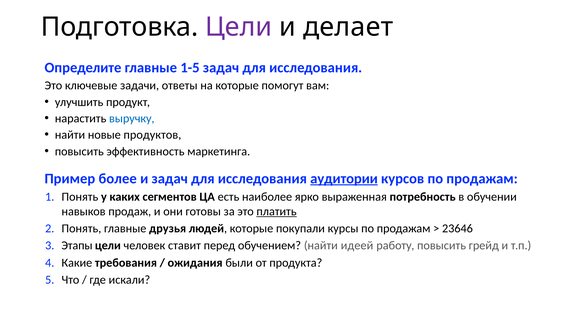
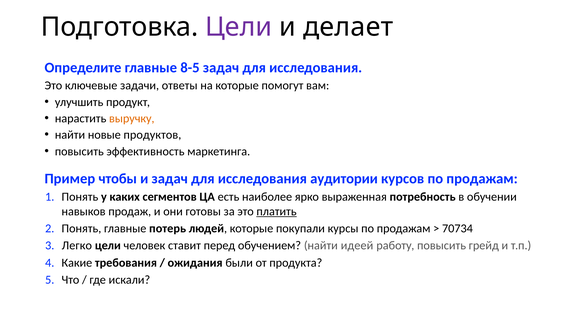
1-5: 1-5 -> 8-5 (190, 68)
выручку colour: blue -> orange (132, 118)
более: более -> чтобы (118, 178)
аудитории underline: present -> none (344, 178)
друзья: друзья -> потерь (168, 228)
23646: 23646 -> 70734 (457, 228)
Этапы: Этапы -> Легко (77, 245)
